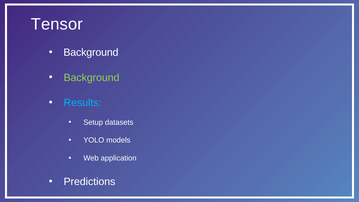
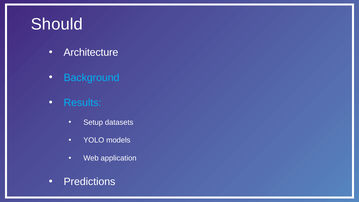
Tensor: Tensor -> Should (57, 24)
Background: Background -> Architecture (91, 52)
Background colour: light green -> light blue (92, 78)
